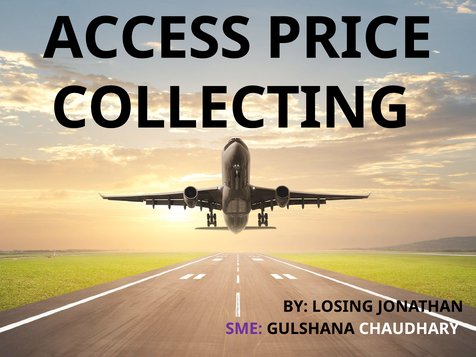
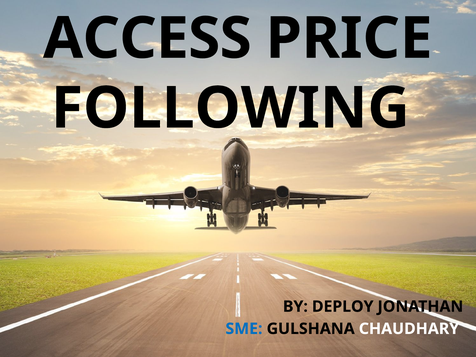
COLLECTING: COLLECTING -> FOLLOWING (230, 108)
LOSING: LOSING -> DEPLOY (343, 307)
SME colour: purple -> blue (244, 329)
